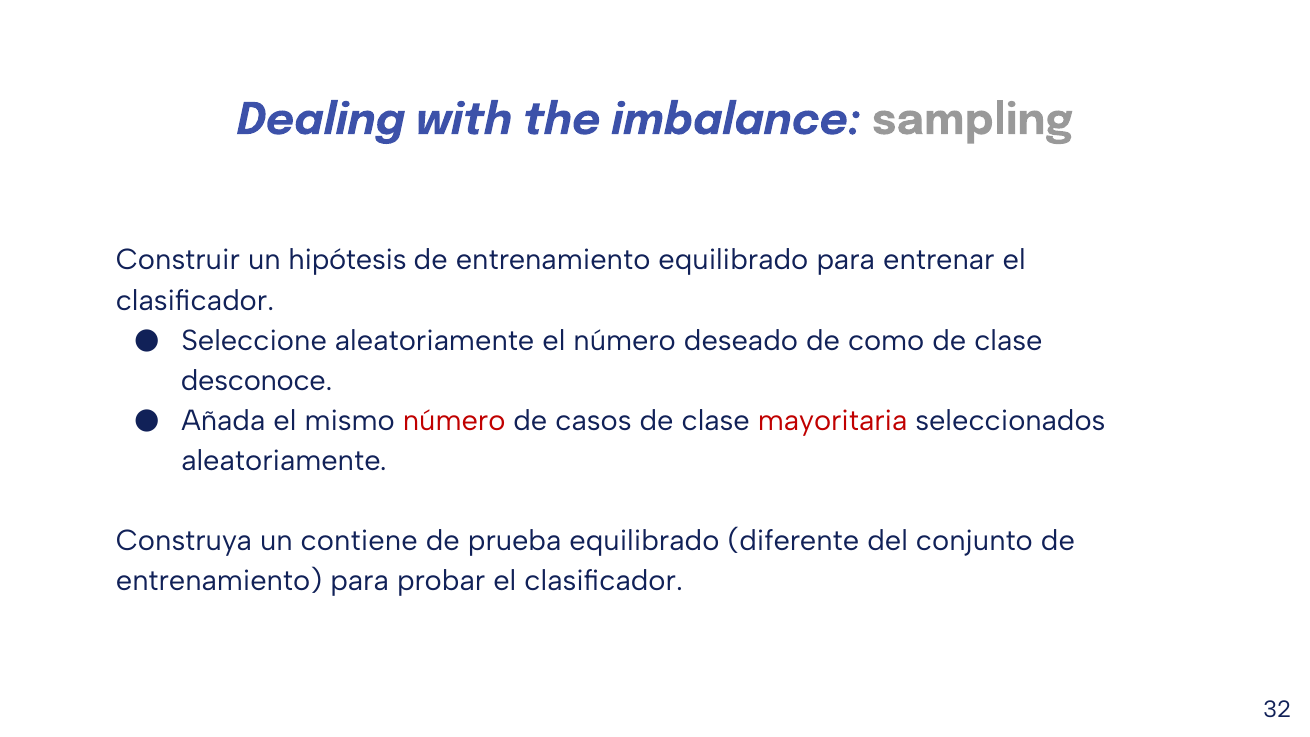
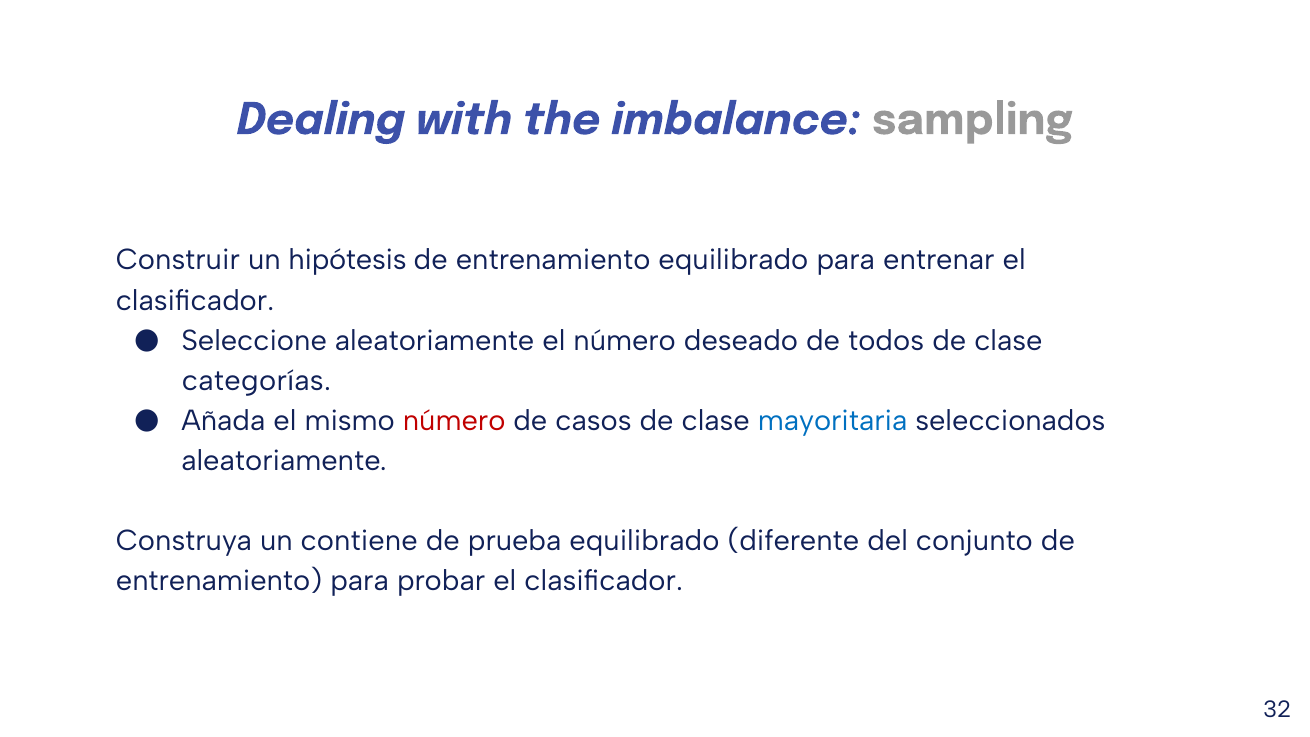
como: como -> todos (886, 340)
desconoce: desconoce -> categorías (256, 381)
mayoritaria colour: red -> blue (833, 421)
